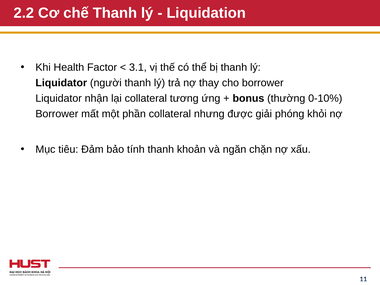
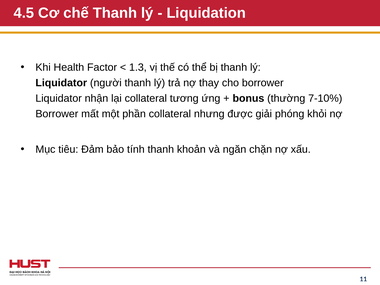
2.2: 2.2 -> 4.5 (24, 13)
3.1: 3.1 -> 1.3 (138, 67)
0-10%: 0-10% -> 7-10% (325, 98)
